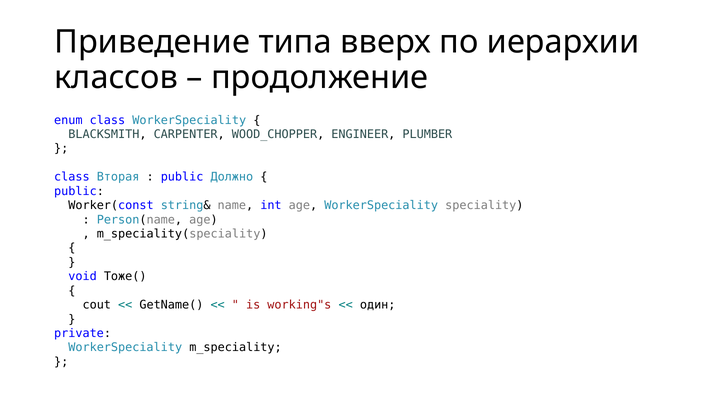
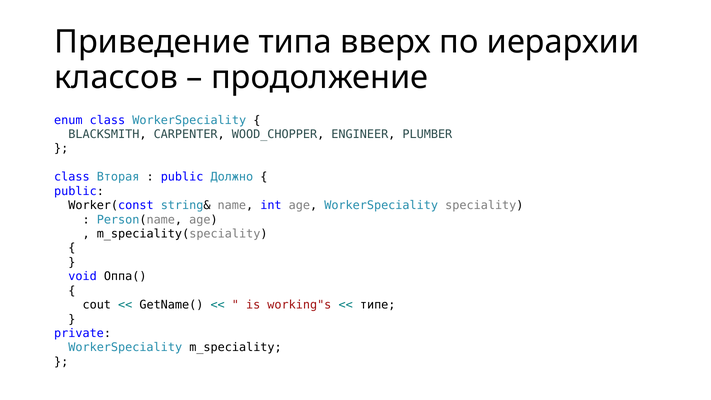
Тоже(: Тоже( -> Оппа( (125, 276)
один: один -> типе (378, 305)
